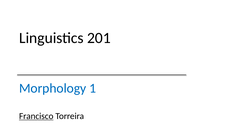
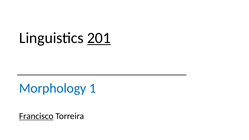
201 underline: none -> present (99, 38)
